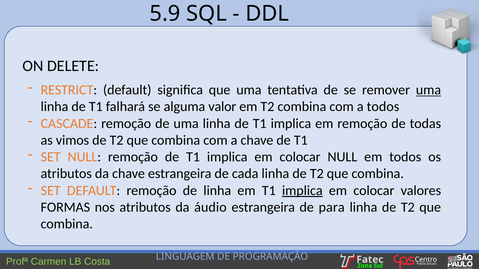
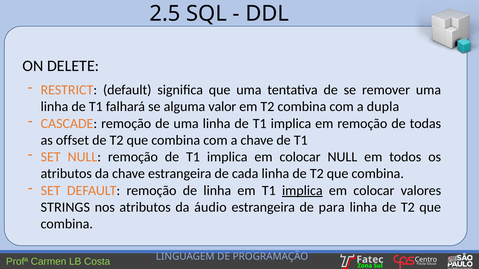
5.9: 5.9 -> 2.5 (165, 13)
uma underline: present -> none (428, 90)
a todos: todos -> dupla (383, 107)
vimos: vimos -> offset (72, 140)
FORMAS: FORMAS -> STRINGS (65, 208)
